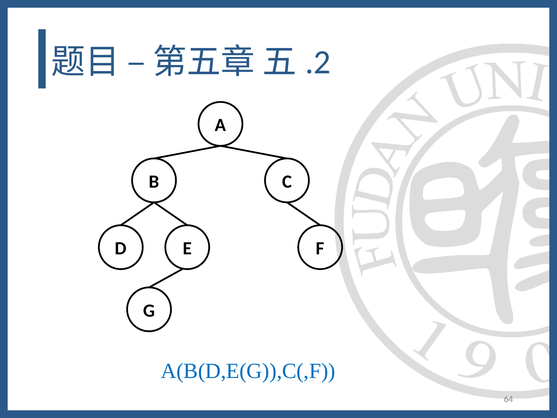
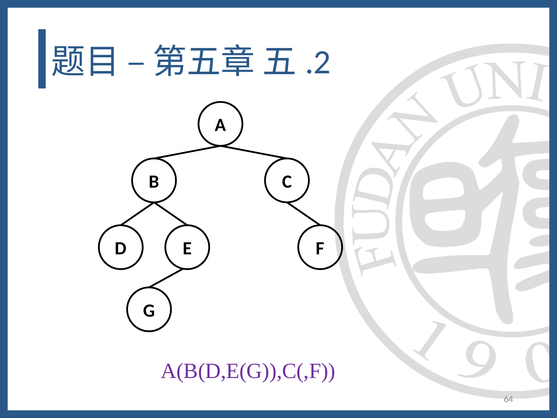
A(B(D,E(G)),C(,F colour: blue -> purple (248, 371)
